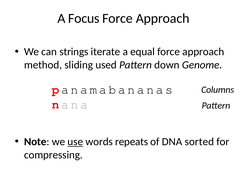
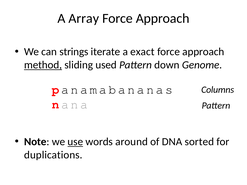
Focus: Focus -> Array (84, 18)
equal: equal -> exact (142, 52)
method underline: none -> present (43, 65)
repeats: repeats -> around (132, 142)
compressing: compressing -> duplications (53, 155)
